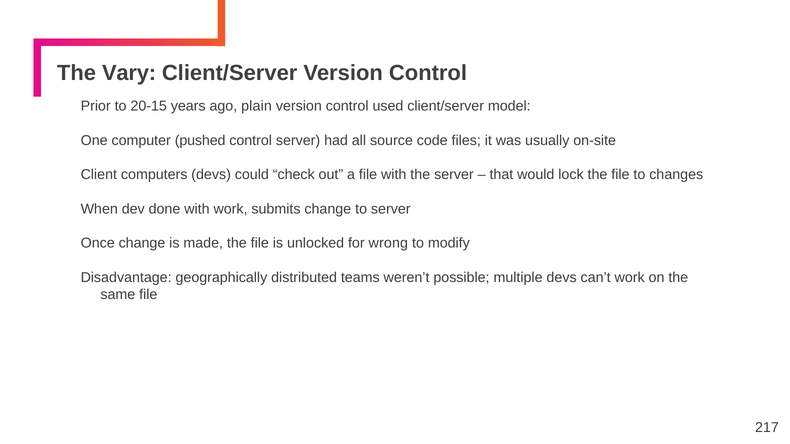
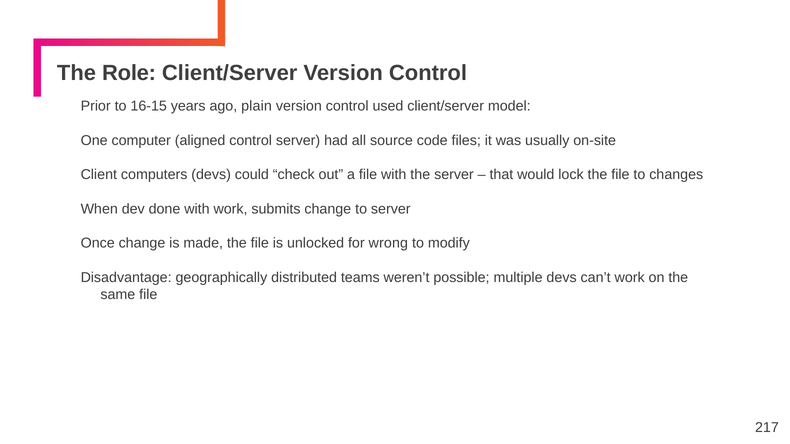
Vary: Vary -> Role (129, 73)
20-15: 20-15 -> 16-15 (149, 106)
pushed: pushed -> aligned (200, 141)
